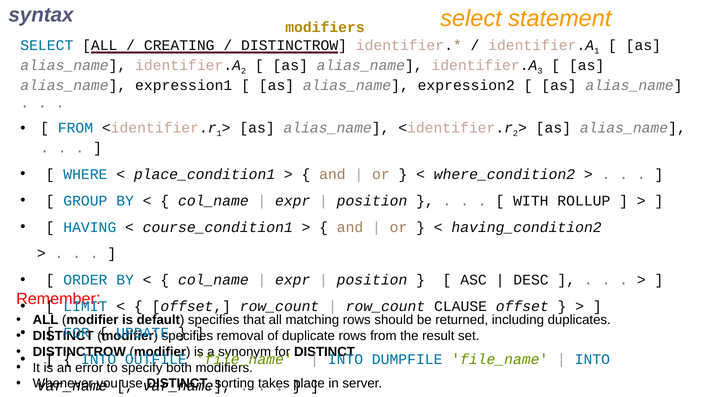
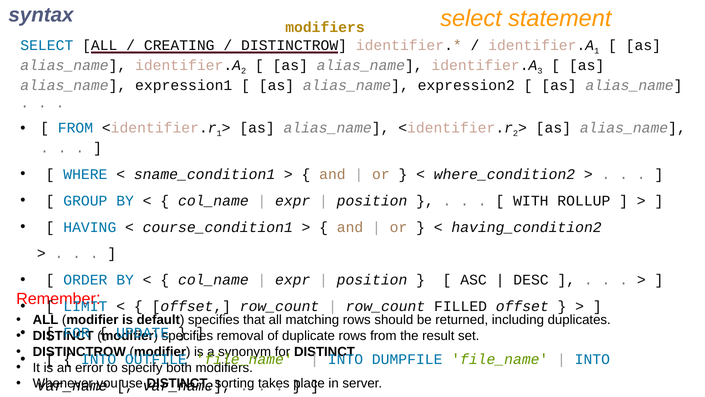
place_condition1: place_condition1 -> sname_condition1 (205, 174)
CLAUSE: CLAUSE -> FILLED (461, 306)
